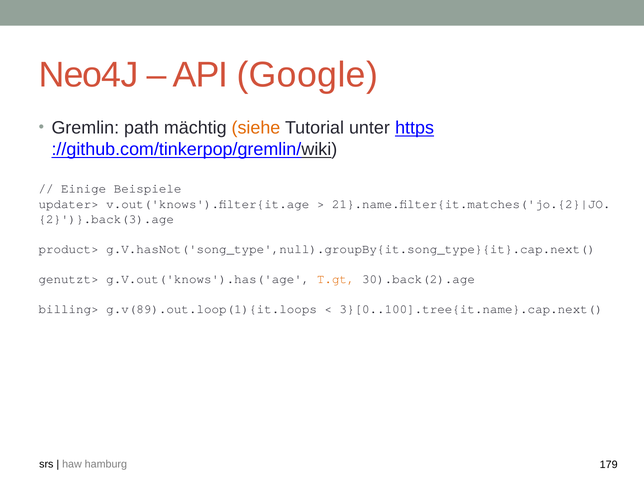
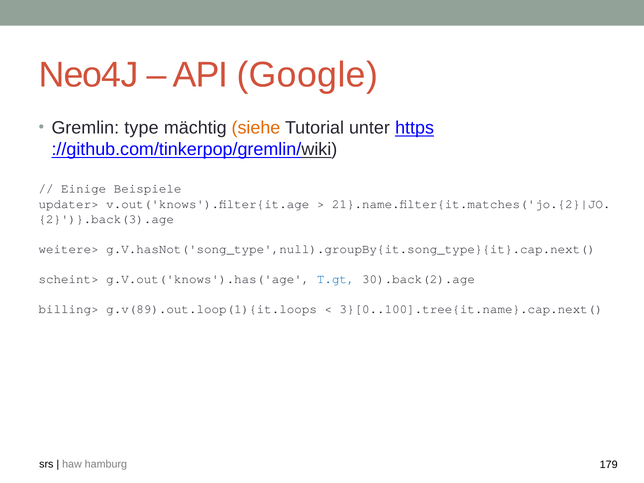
path: path -> type (141, 128)
product>: product> -> weitere> (69, 249)
genutzt>: genutzt> -> scheint> (69, 279)
T.gt colour: orange -> blue (336, 279)
